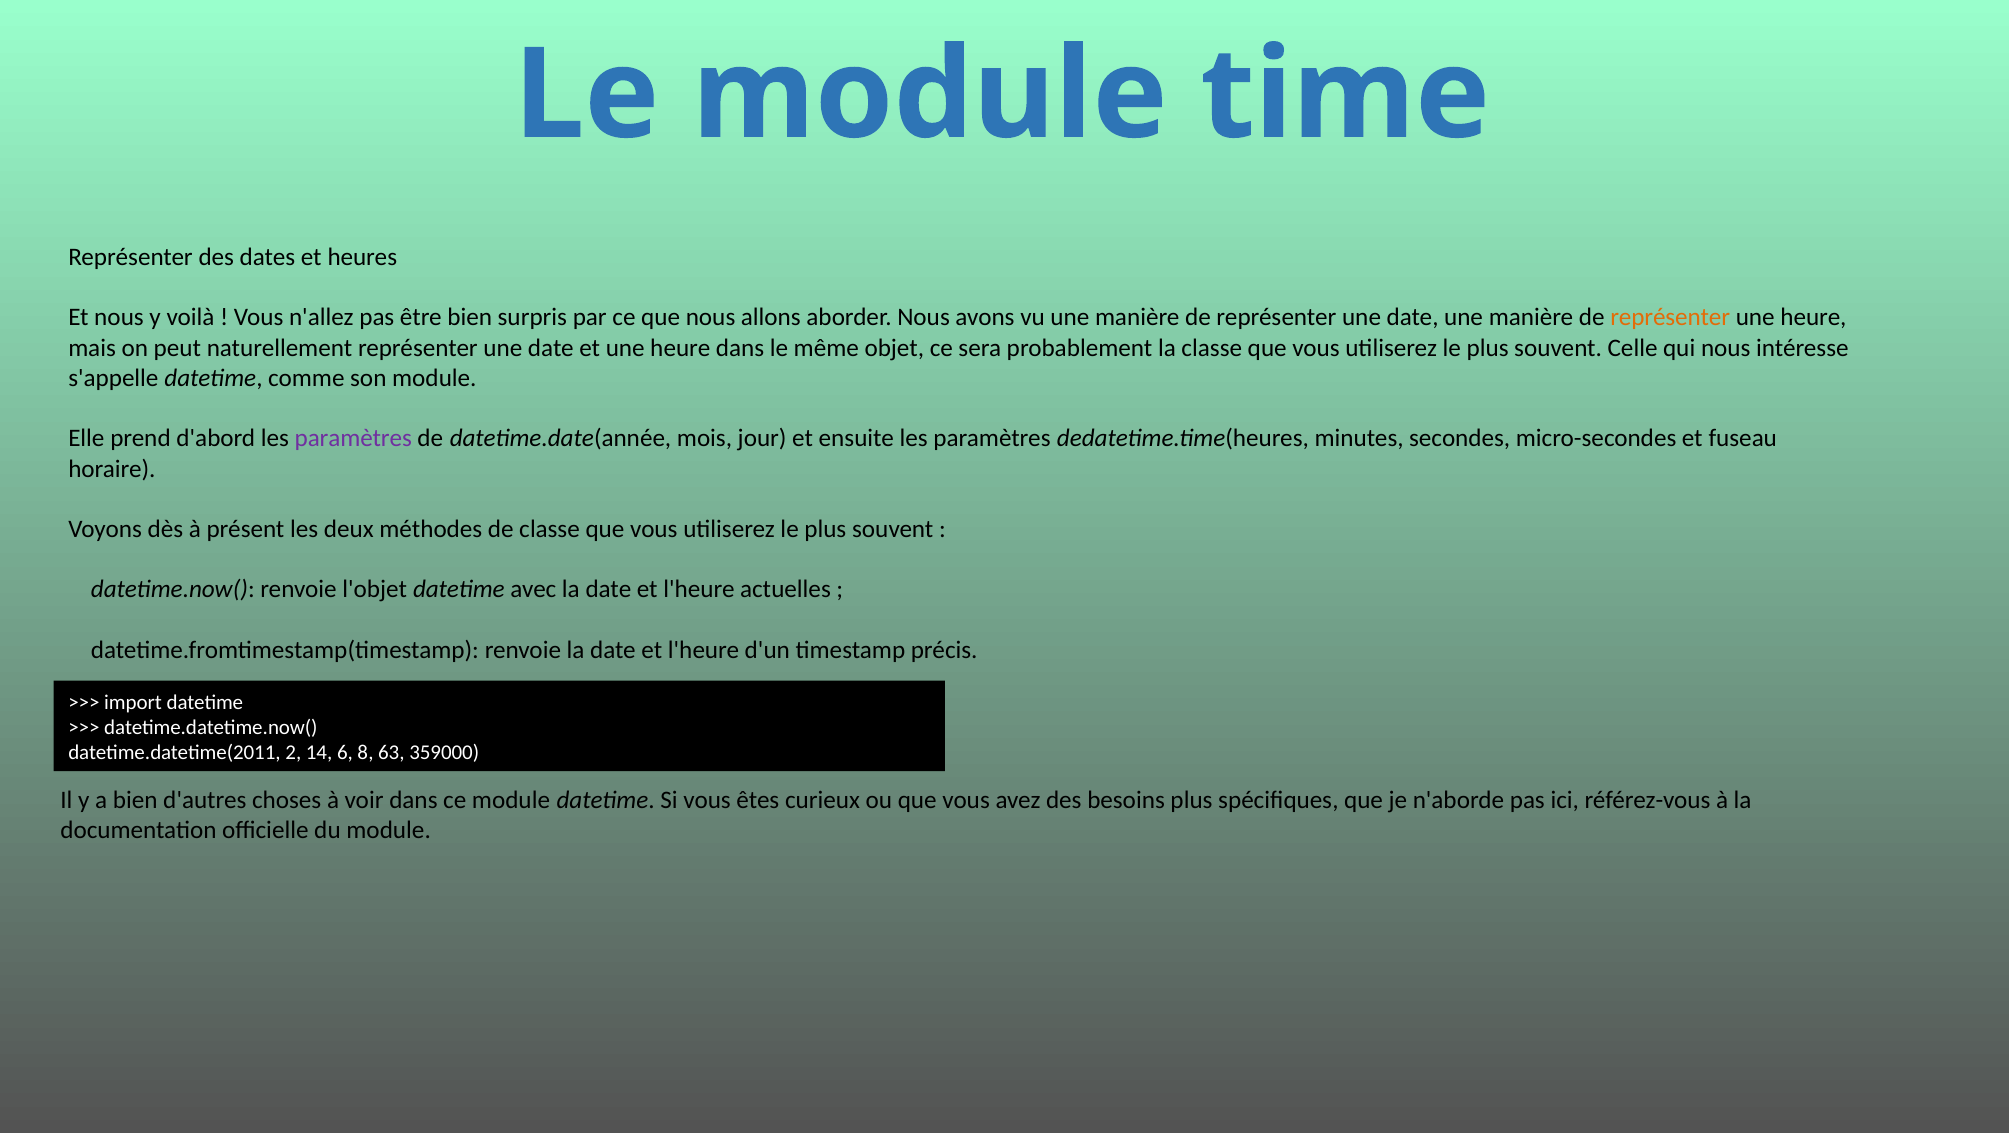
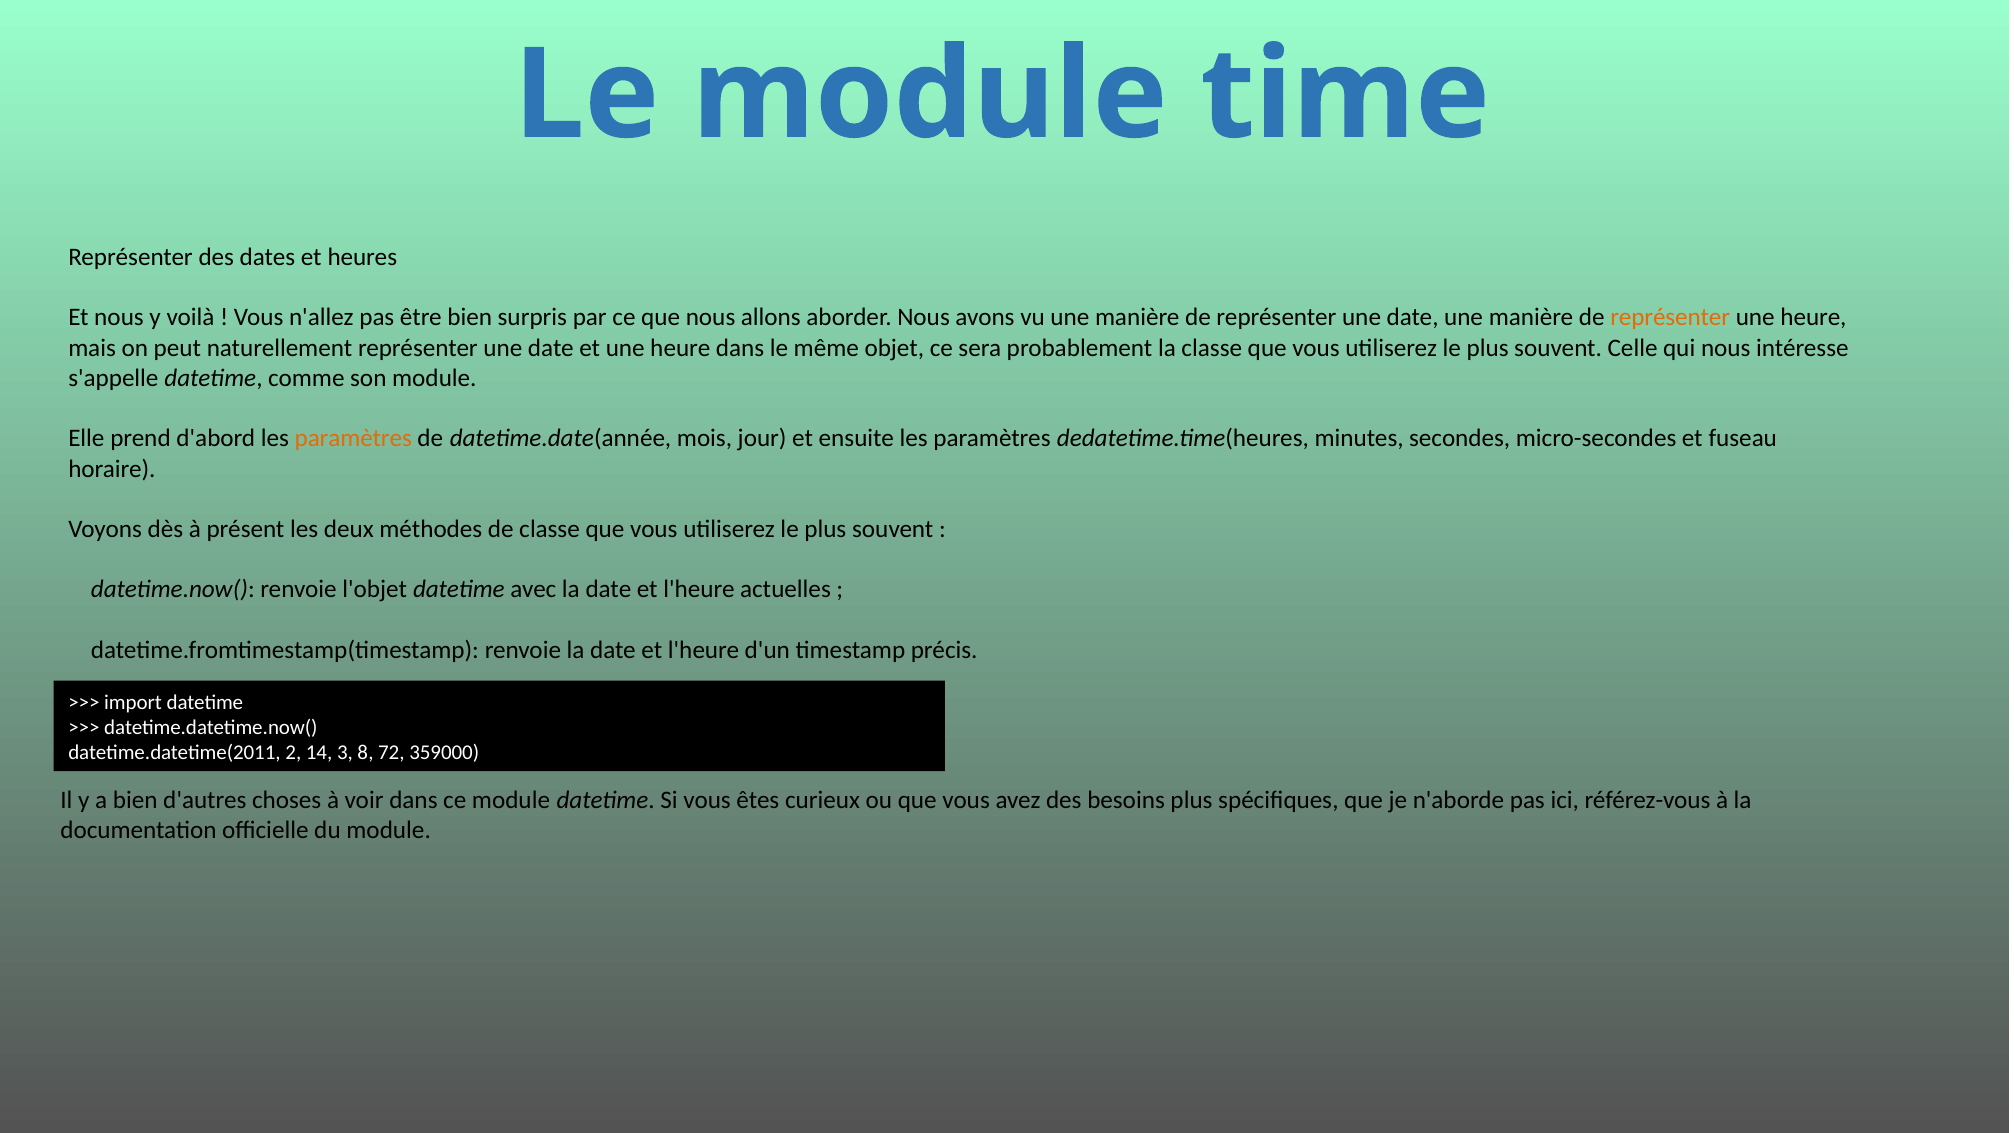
paramètres colour: purple -> orange (353, 438)
6: 6 -> 3 (345, 752)
63: 63 -> 72 (391, 752)
